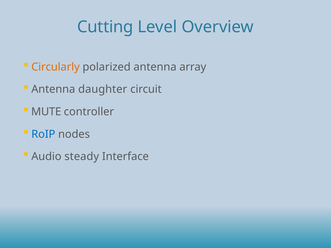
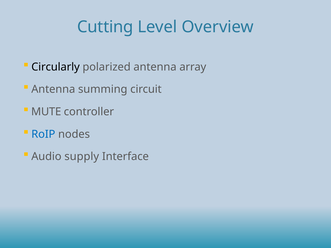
Circularly colour: orange -> black (56, 67)
daughter: daughter -> summing (103, 89)
steady: steady -> supply (82, 157)
